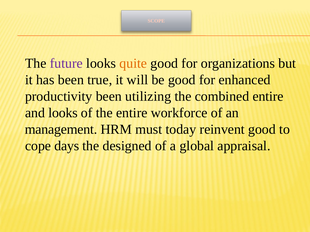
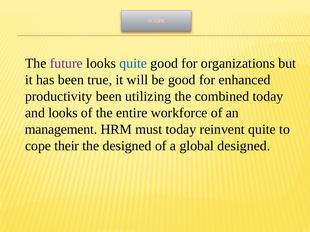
quite colour: orange -> blue (133, 63)
combined entire: entire -> today (268, 97)
reinvent good: good -> quite (262, 130)
days: days -> their (67, 146)
global appraisal: appraisal -> designed (244, 146)
